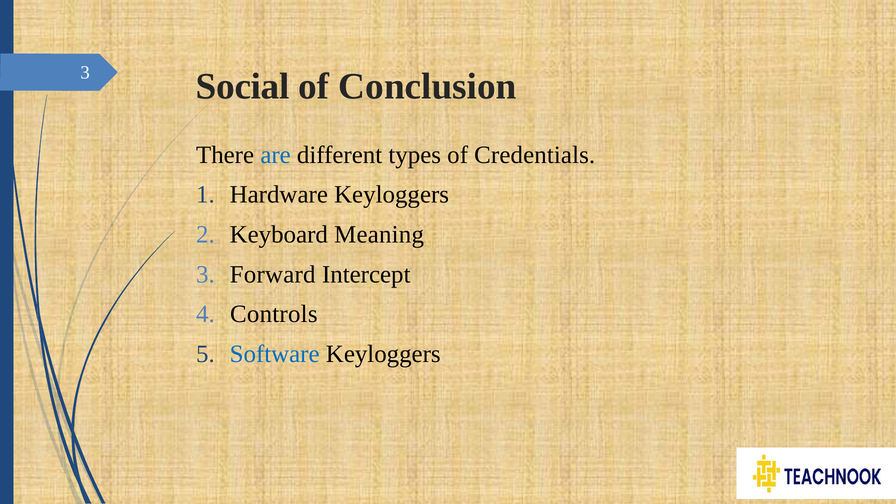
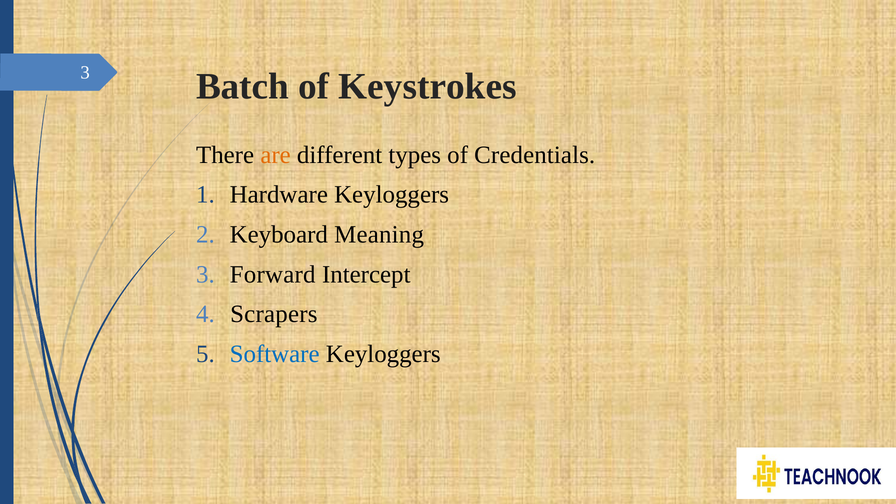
Social: Social -> Batch (243, 86)
Conclusion: Conclusion -> Keystrokes (428, 86)
are colour: blue -> orange (276, 155)
Controls: Controls -> Scrapers (274, 314)
